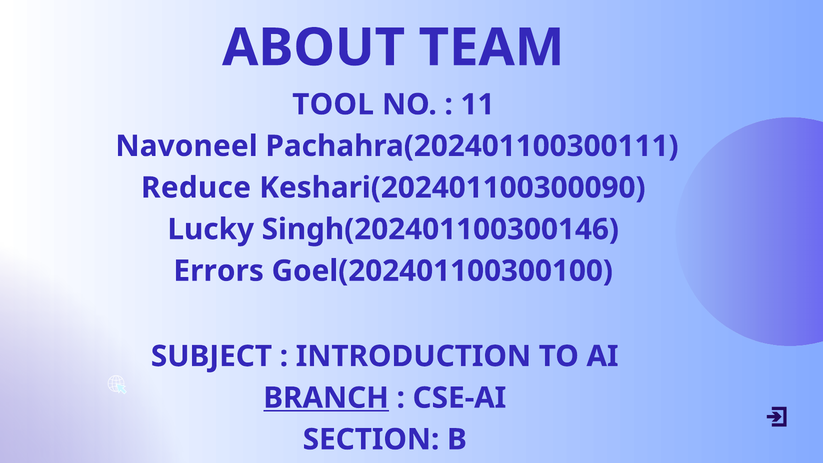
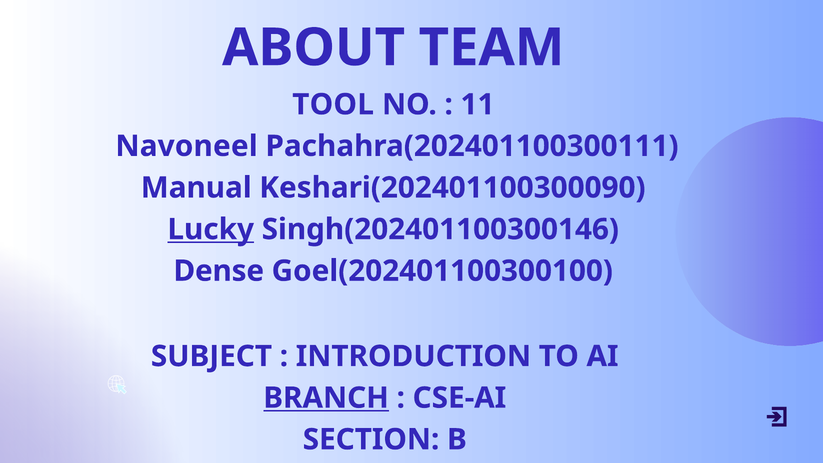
Reduce: Reduce -> Manual (196, 188)
Lucky underline: none -> present (211, 229)
Errors: Errors -> Dense (219, 271)
